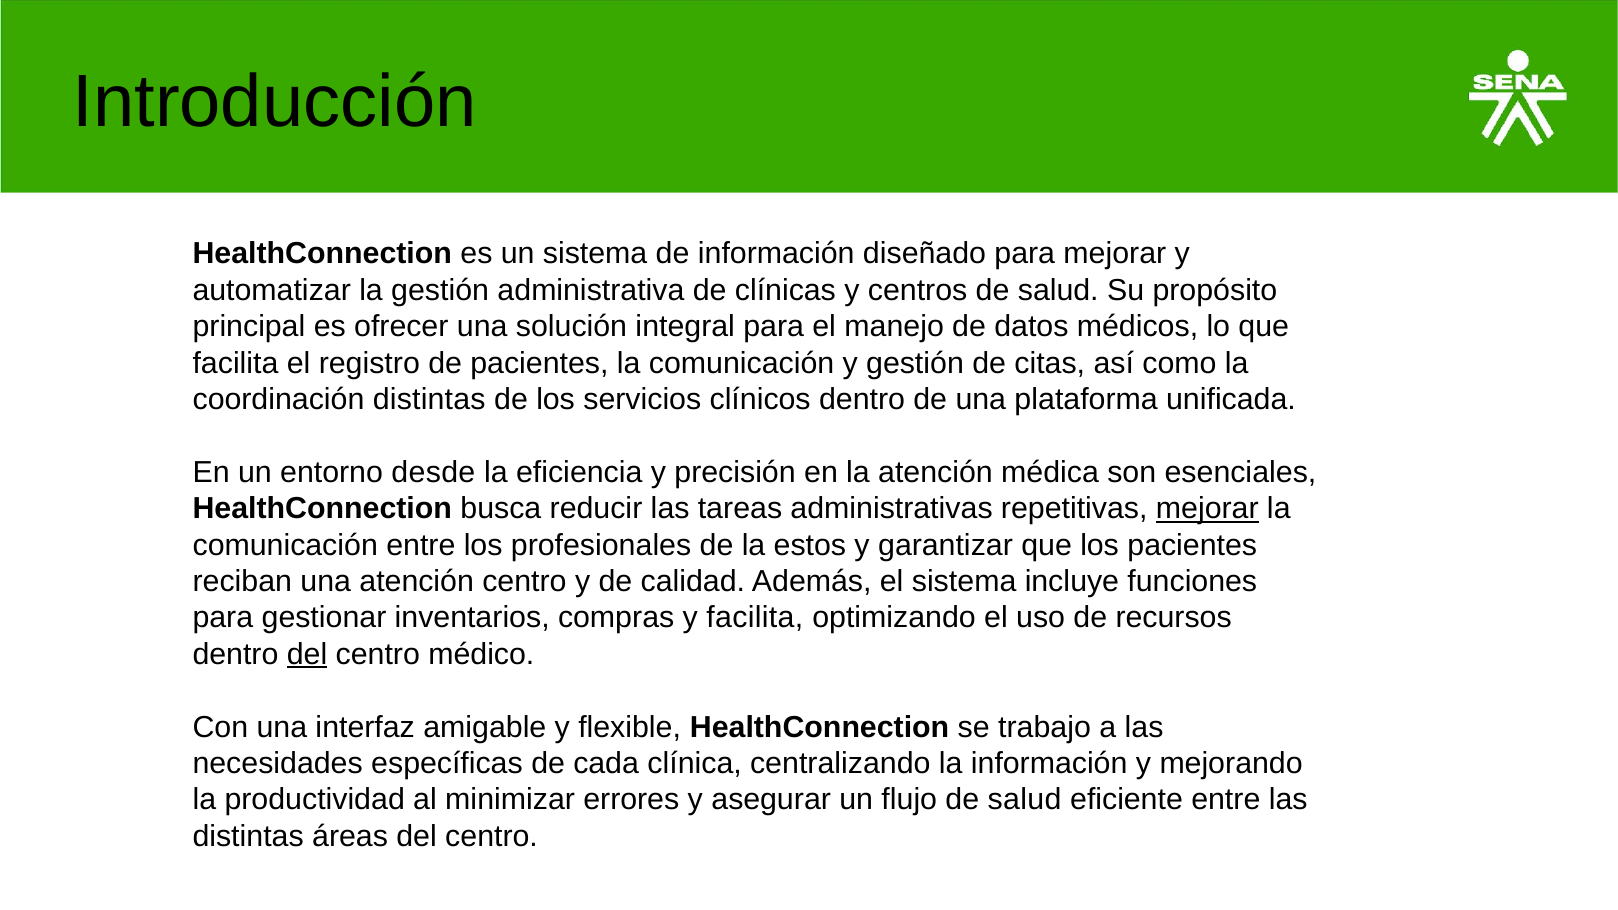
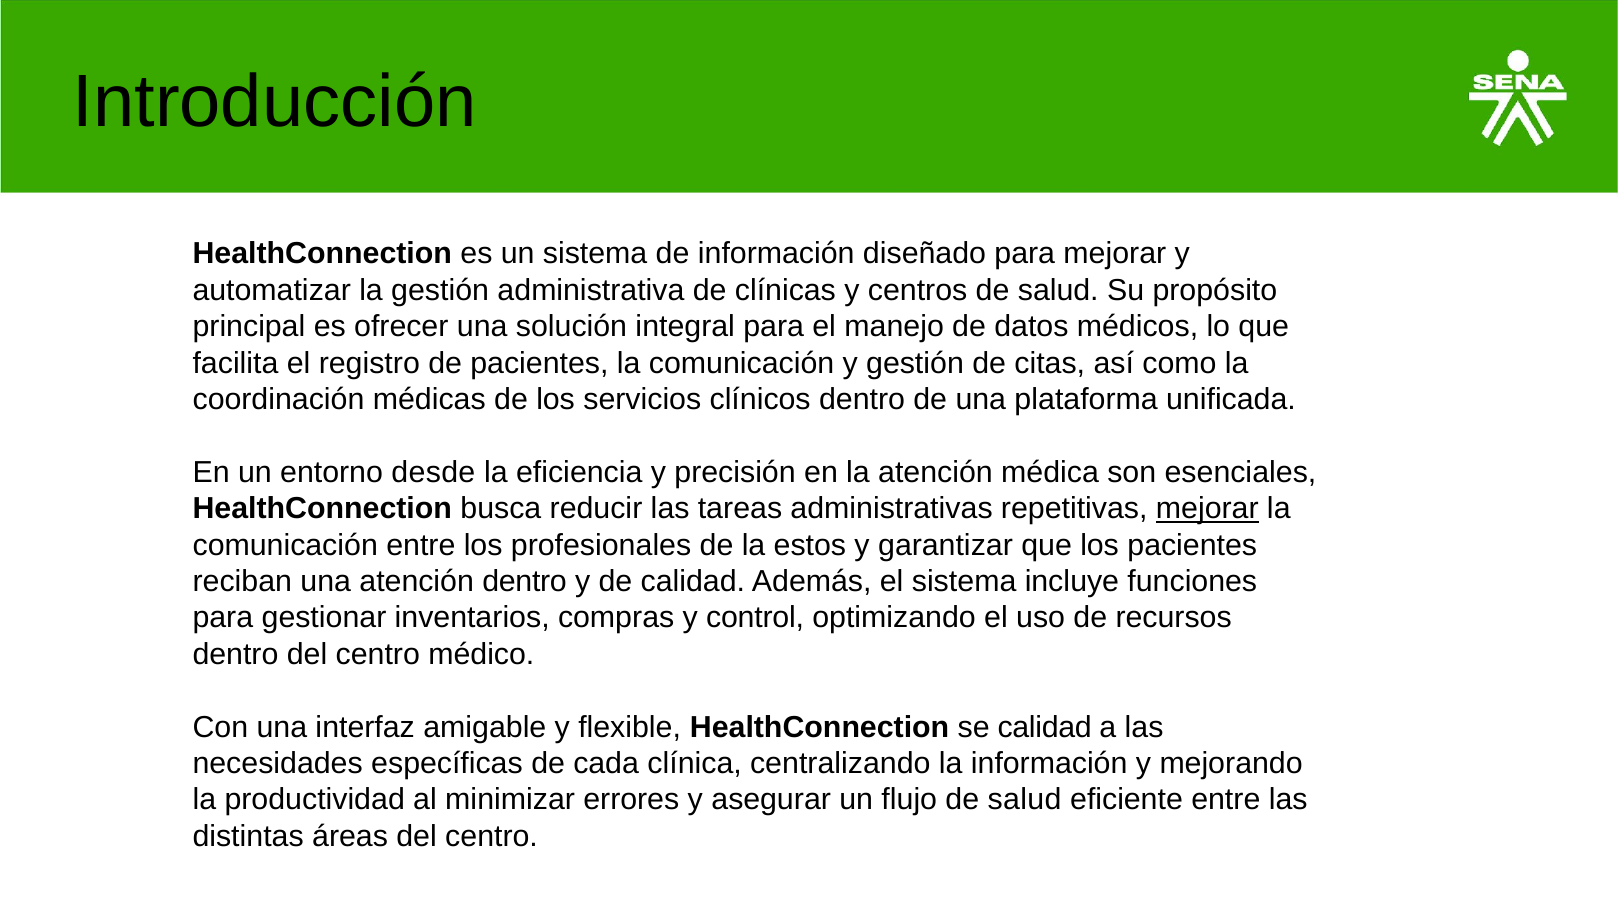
coordinación distintas: distintas -> médicas (429, 400)
atención centro: centro -> dentro (525, 582)
y facilita: facilita -> control (755, 618)
del underline: present -> none (307, 654)
se trabajo: trabajo -> calidad (1045, 727)
